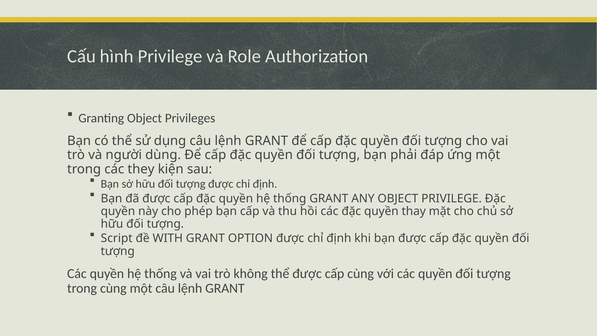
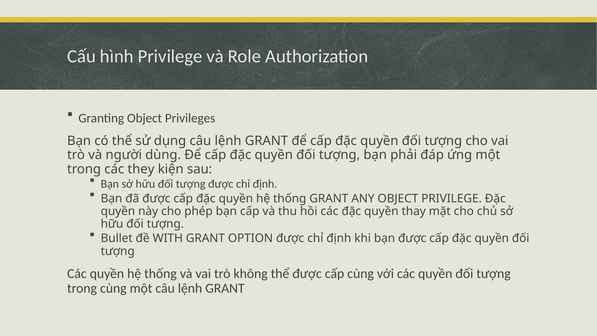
Script: Script -> Bullet (117, 238)
